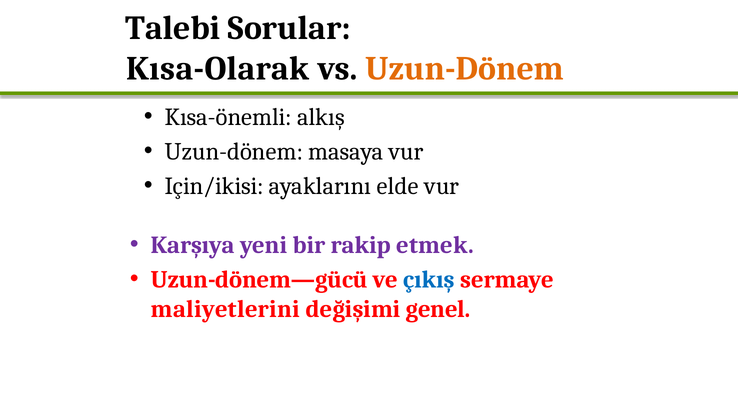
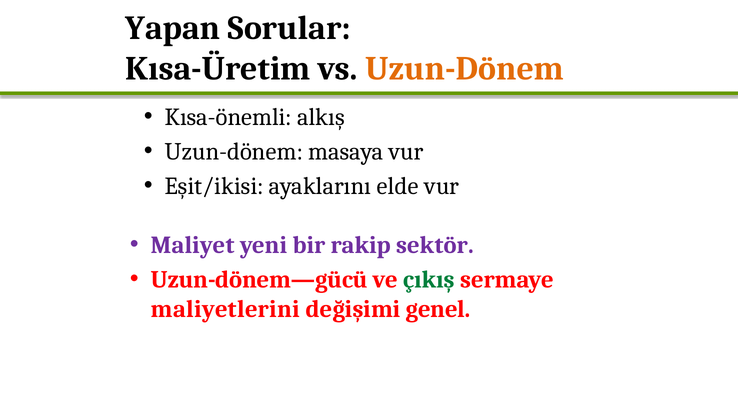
Talebi: Talebi -> Yapan (173, 28)
Kısa-Olarak: Kısa-Olarak -> Kısa-Üretim (218, 69)
Için/ikisi: Için/ikisi -> Eşit/ikisi (214, 186)
Karşıya: Karşıya -> Maliyet (193, 245)
etmek: etmek -> sektör (435, 245)
çıkış colour: blue -> green (429, 280)
